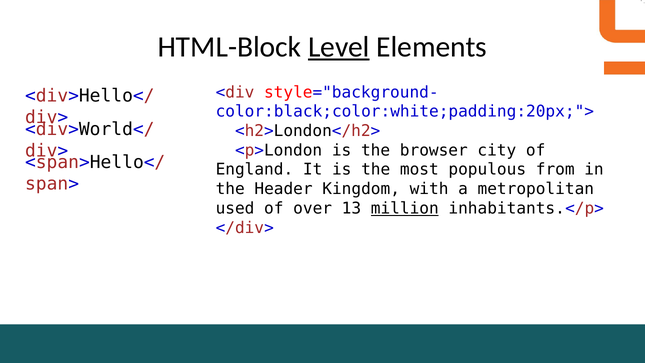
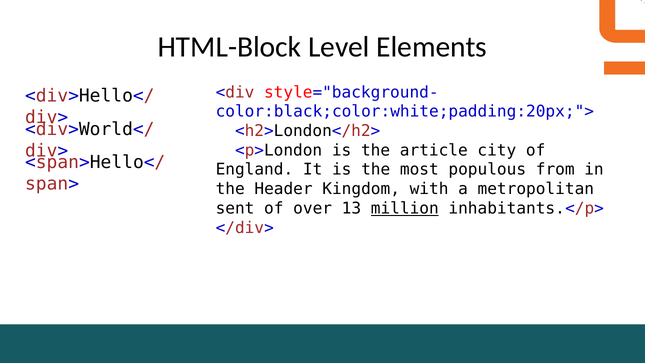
Level underline: present -> none (339, 47)
browser: browser -> article (434, 150)
used: used -> sent (235, 208)
